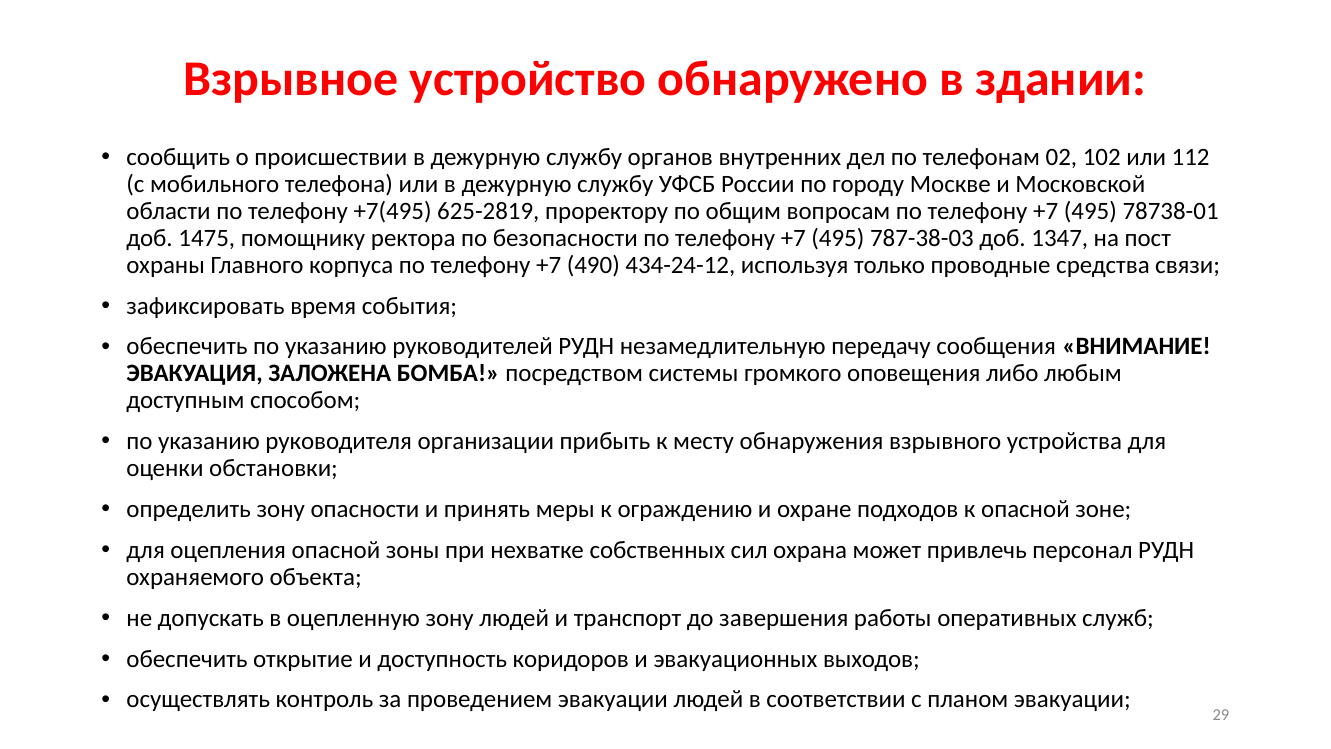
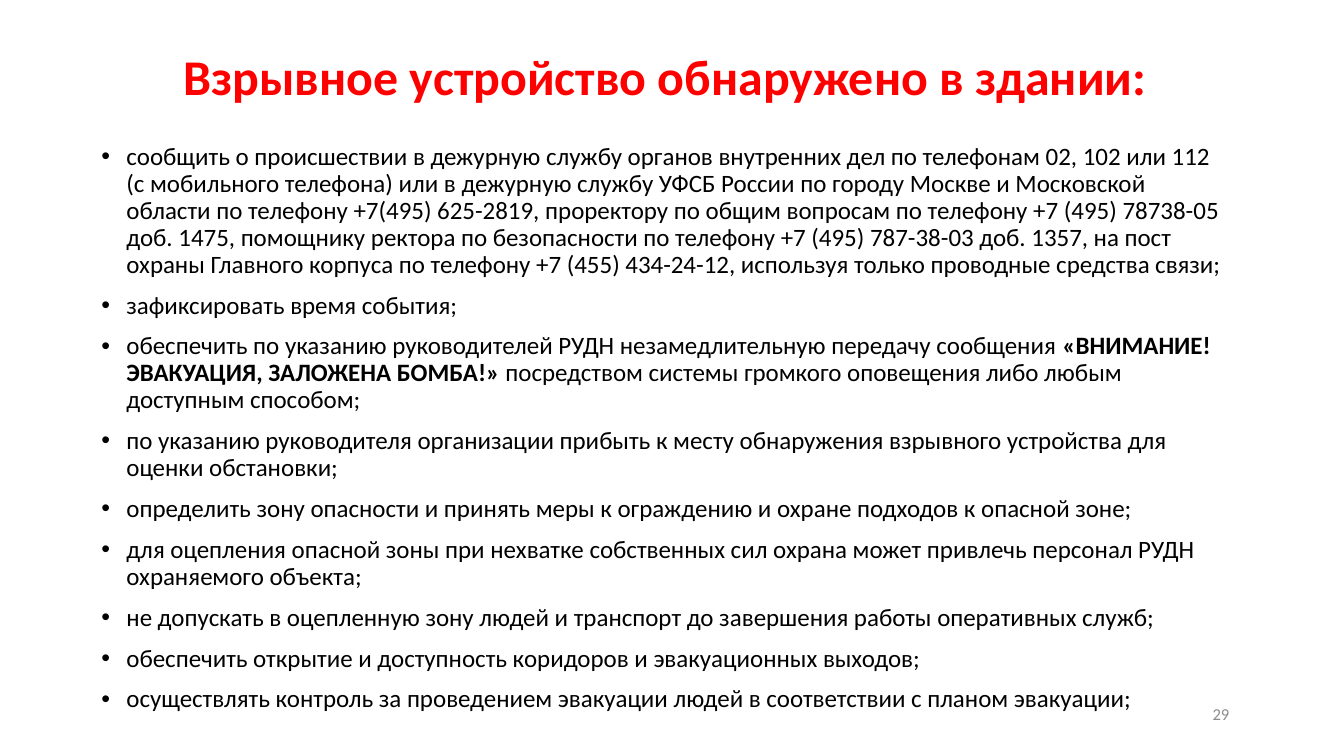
78738-01: 78738-01 -> 78738-05 (1171, 211)
1347: 1347 -> 1357 (1060, 238)
490: 490 -> 455 (593, 265)
